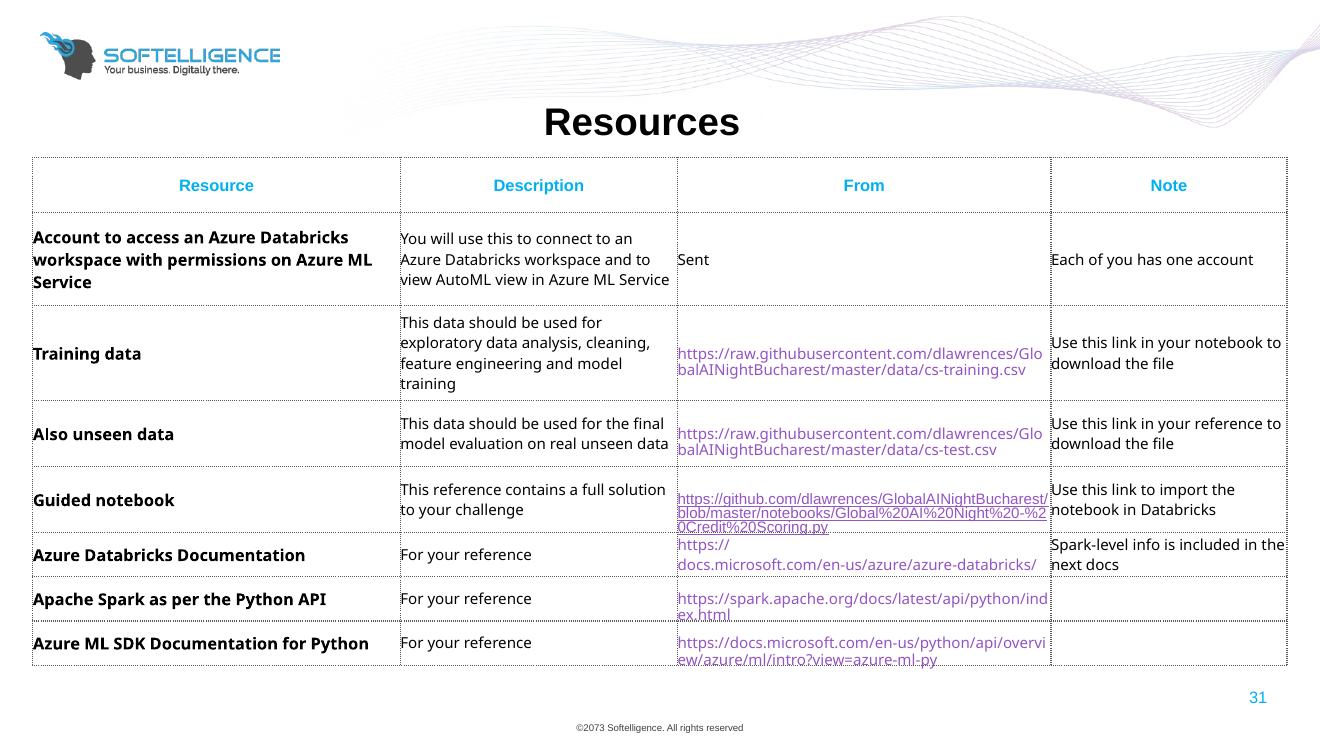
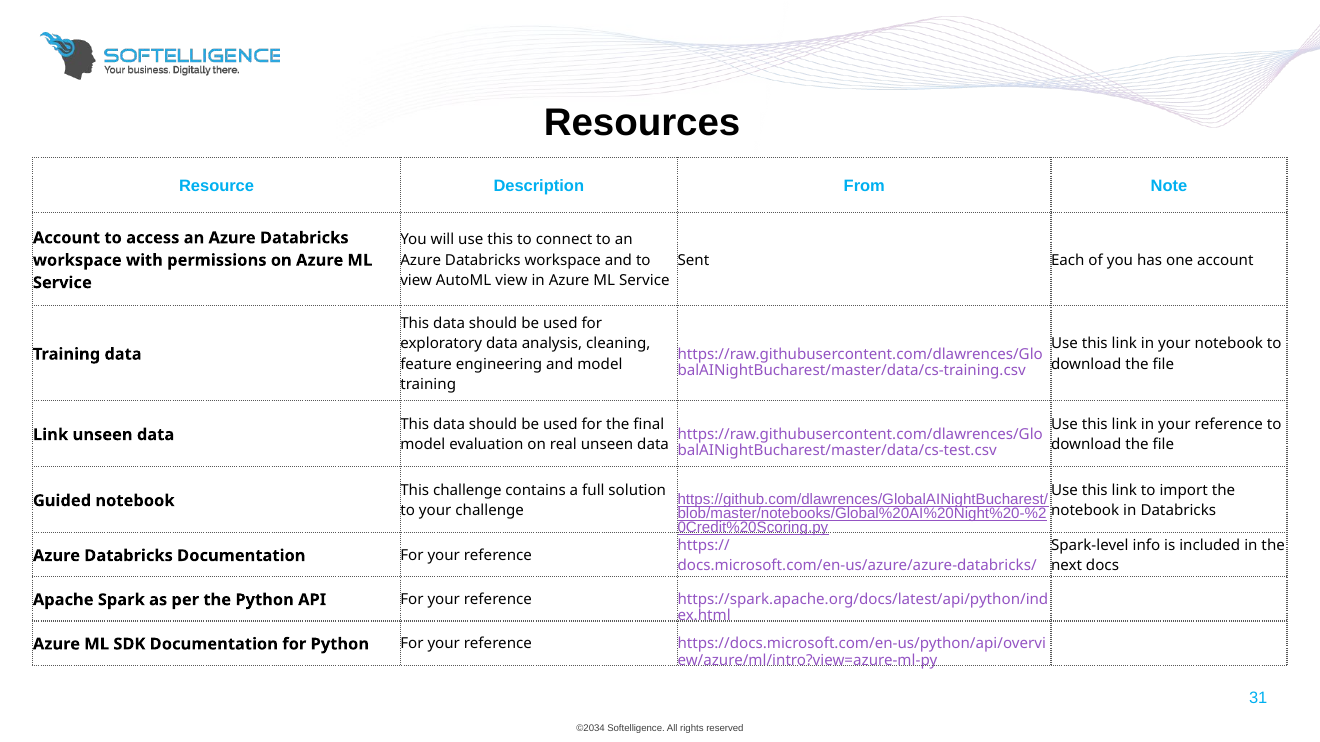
Also: Also -> Link (51, 435)
This reference: reference -> challenge (467, 491)
©2073: ©2073 -> ©2034 (591, 729)
